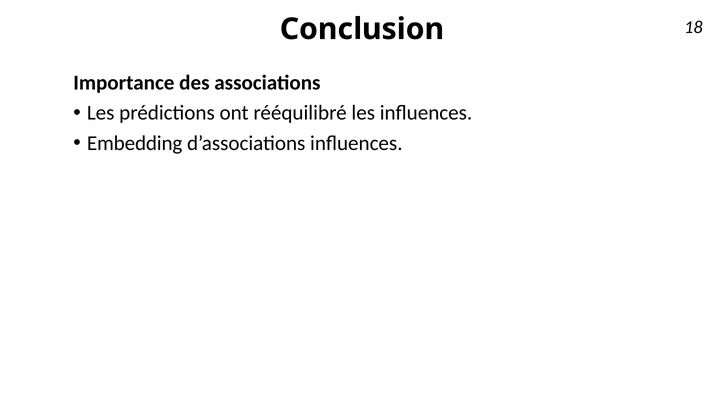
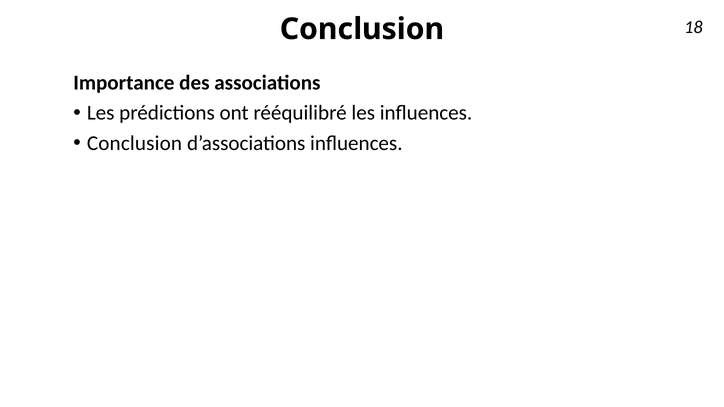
Embedding: Embedding -> Conclusion (134, 143)
